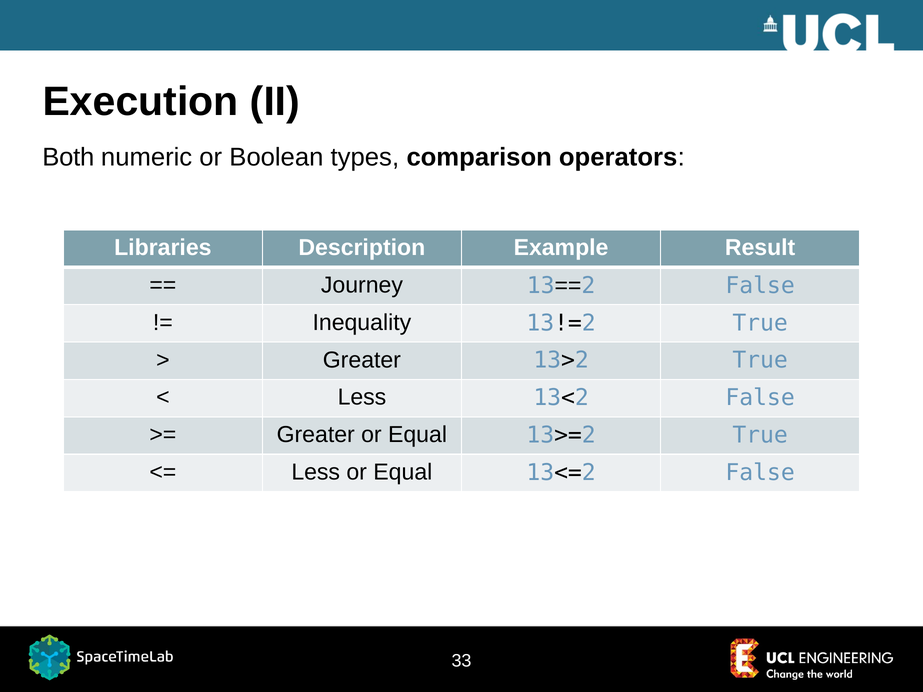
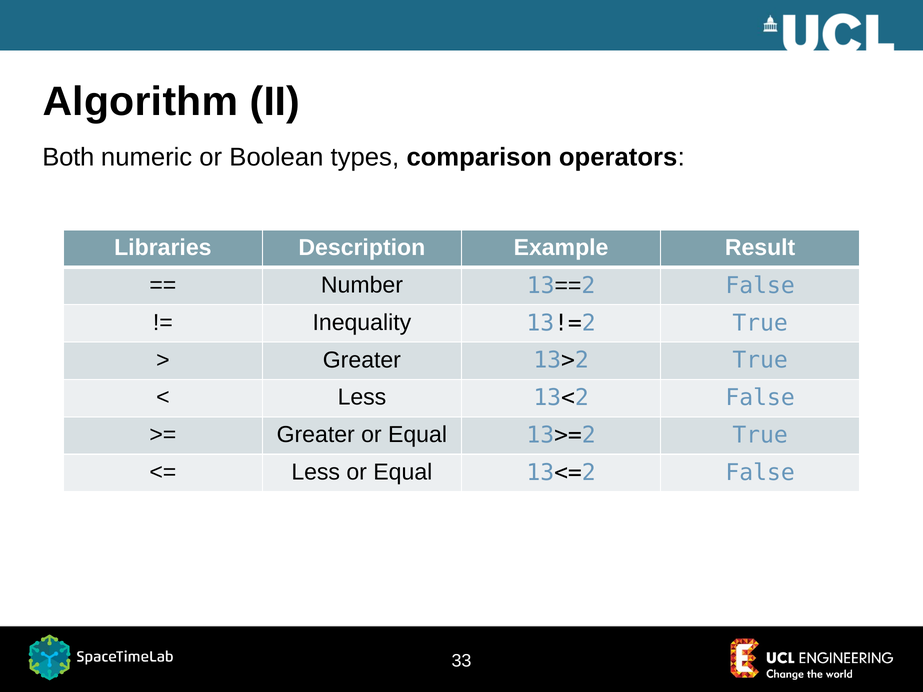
Execution: Execution -> Algorithm (140, 102)
Journey: Journey -> Number (362, 285)
